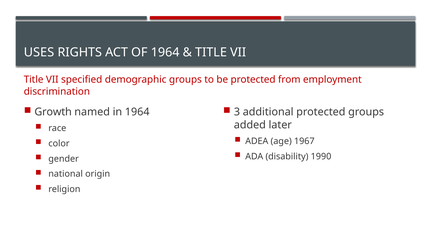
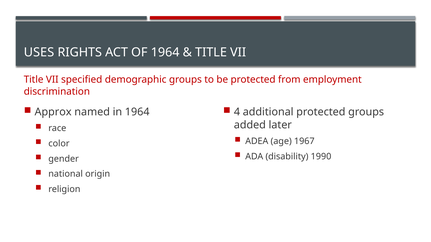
Growth: Growth -> Approx (53, 112)
3: 3 -> 4 (237, 112)
